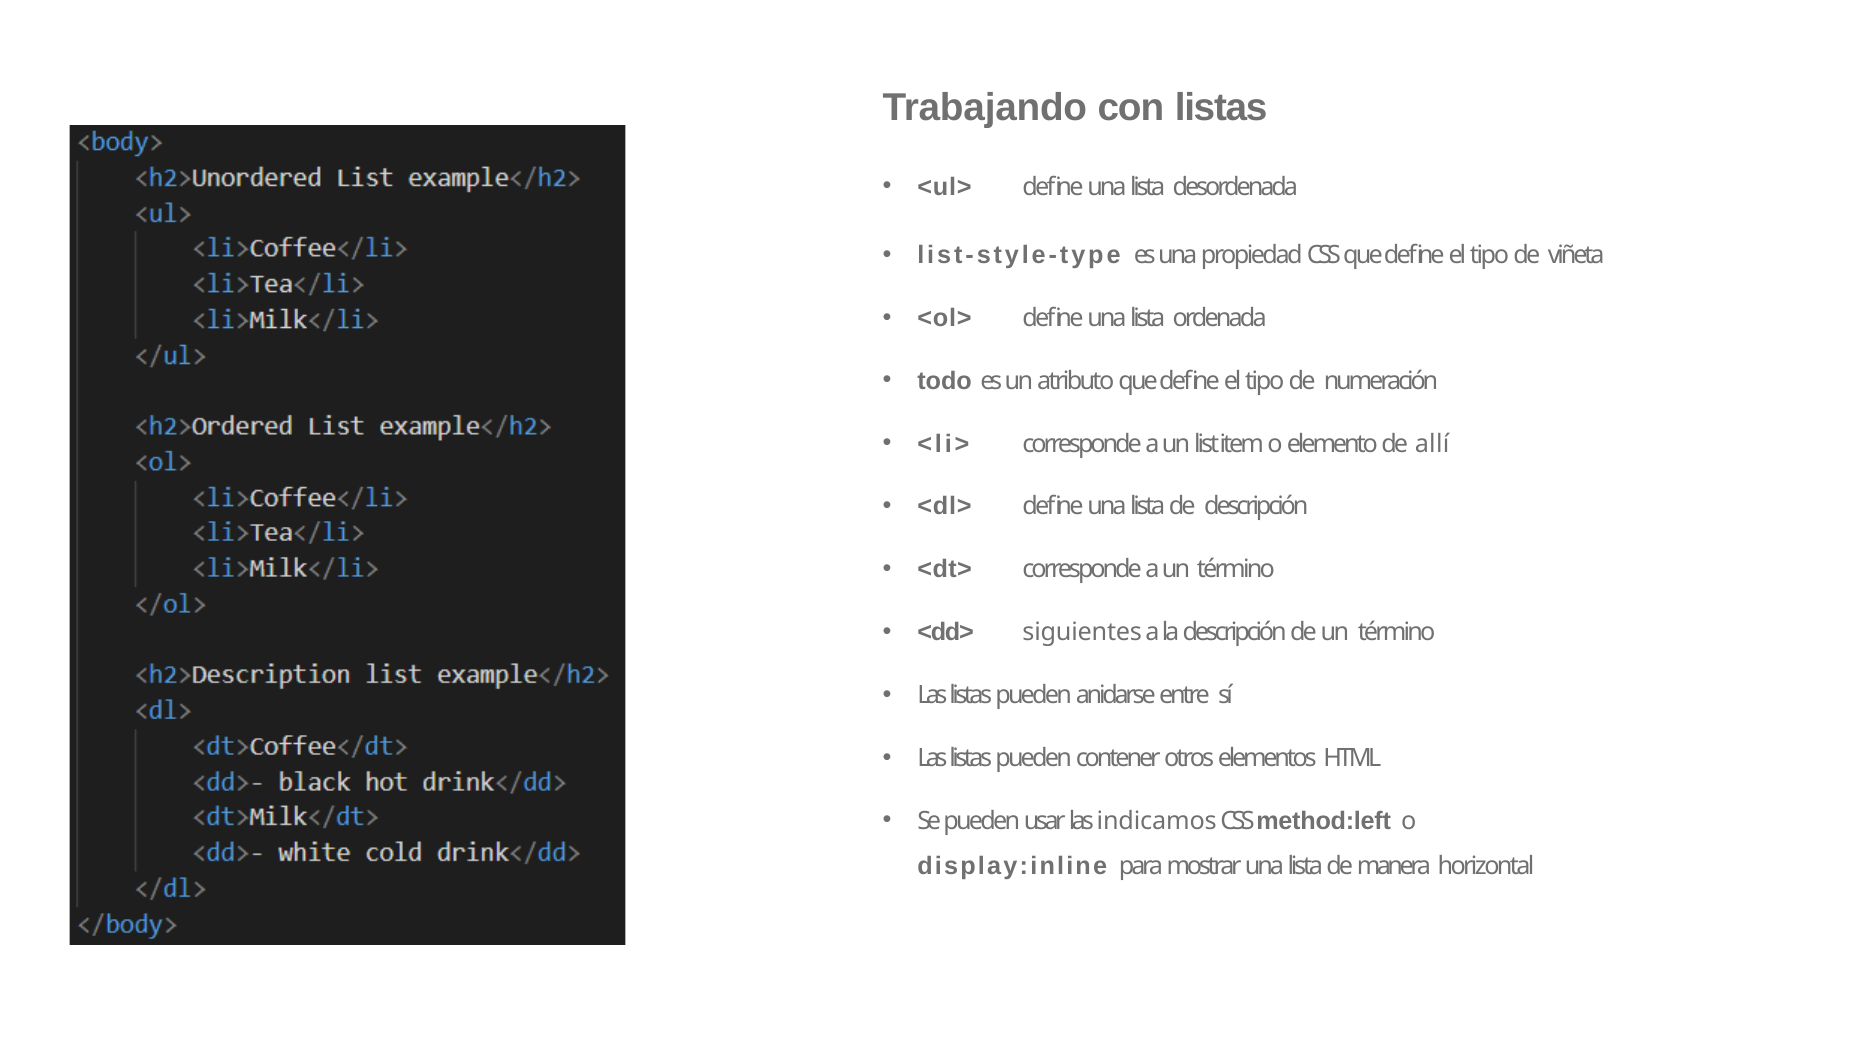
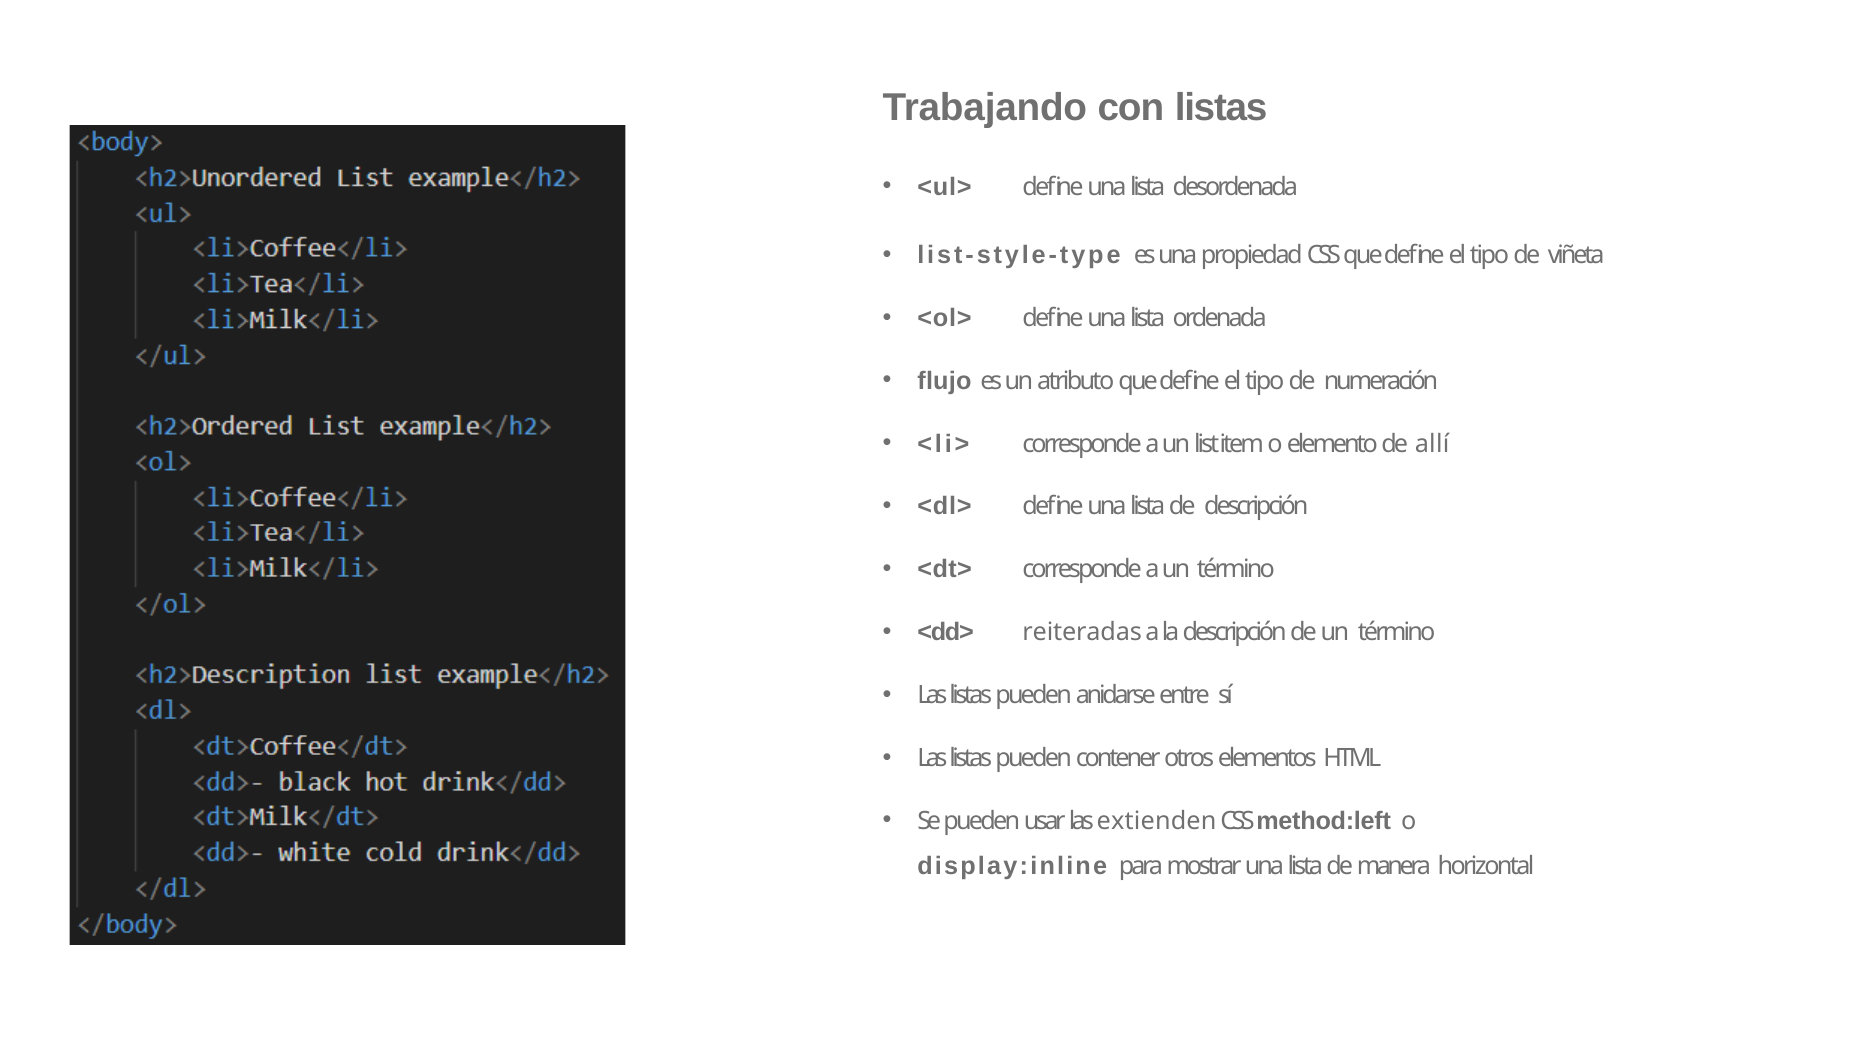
todo: todo -> flujo (944, 381)
siguientes: siguientes -> reiteradas (1082, 632)
indicamos: indicamos -> extienden (1157, 821)
